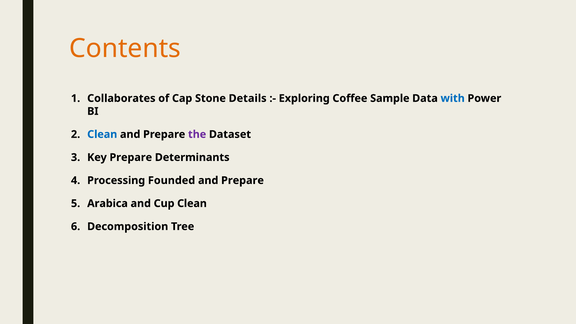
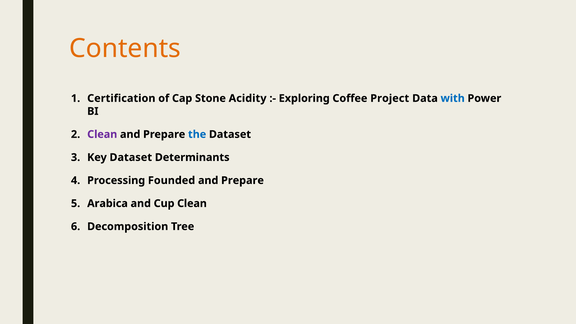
Collaborates: Collaborates -> Certification (121, 98)
Details: Details -> Acidity (248, 98)
Sample: Sample -> Project (390, 98)
Clean colour: blue -> purple (102, 134)
the colour: purple -> blue (197, 134)
Key Prepare: Prepare -> Dataset (131, 157)
